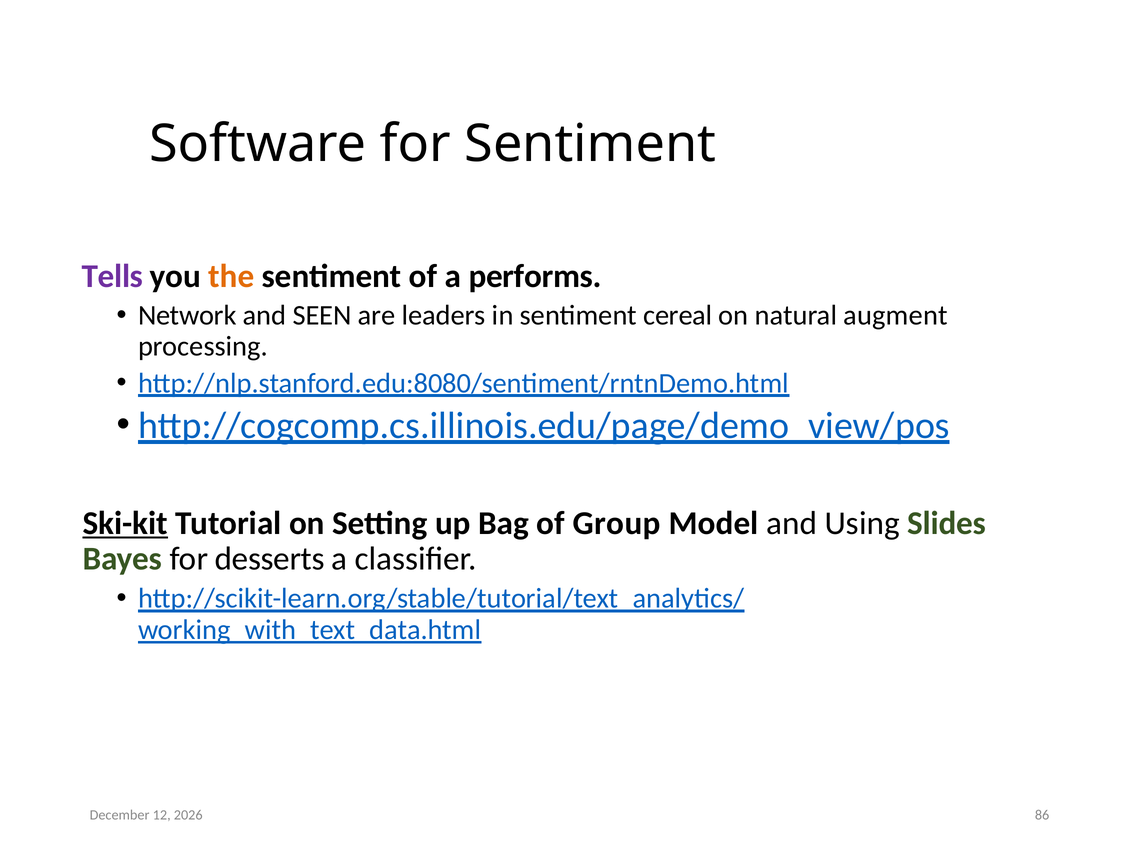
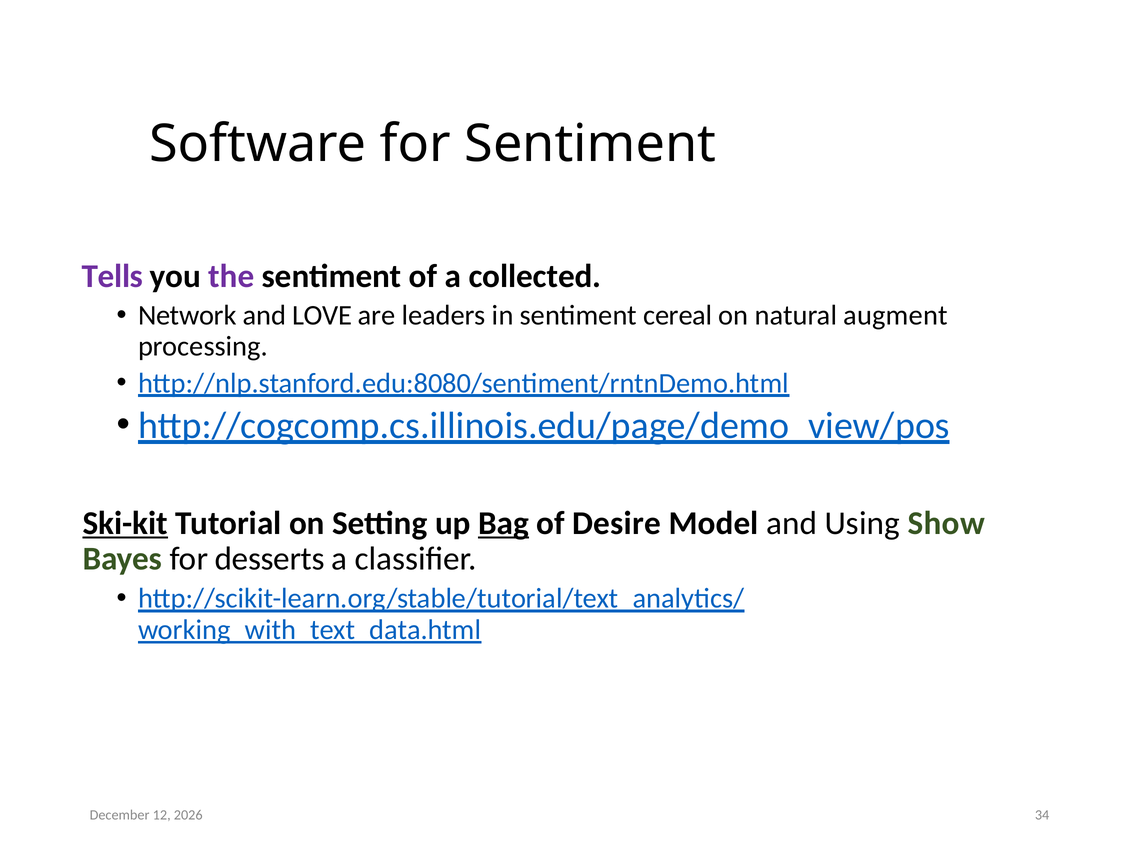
the colour: orange -> purple (231, 276)
performs: performs -> collected (535, 276)
SEEN: SEEN -> LOVE (322, 316)
Bag underline: none -> present (504, 523)
Group: Group -> Desire (617, 523)
Slides: Slides -> Show (946, 523)
86: 86 -> 34 (1042, 815)
